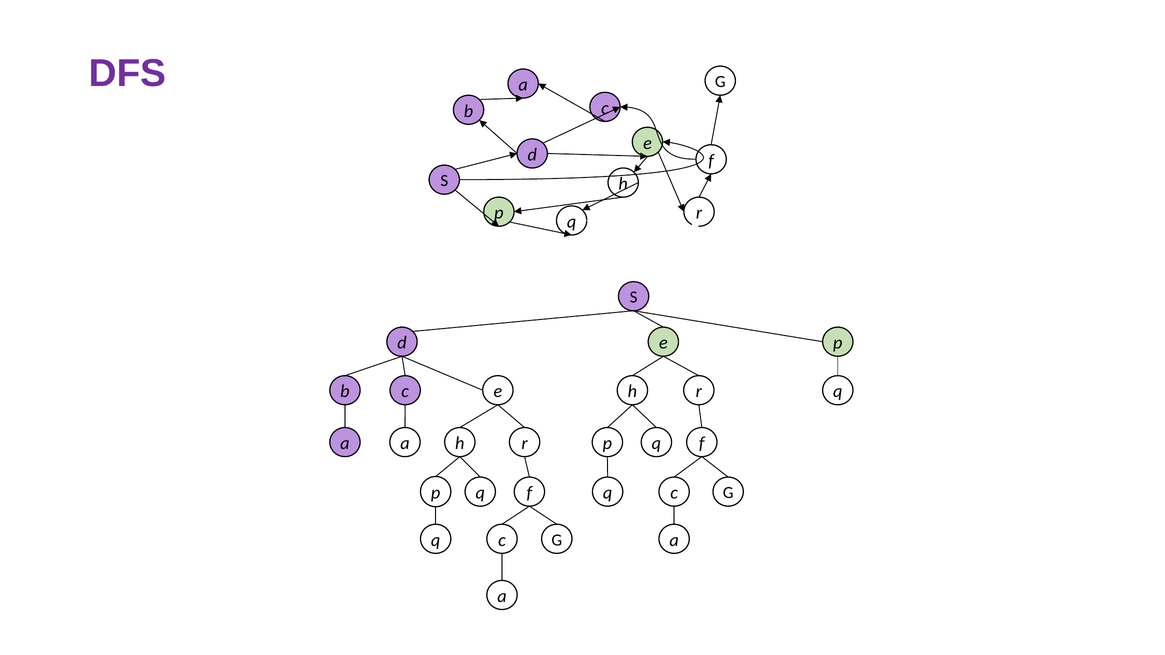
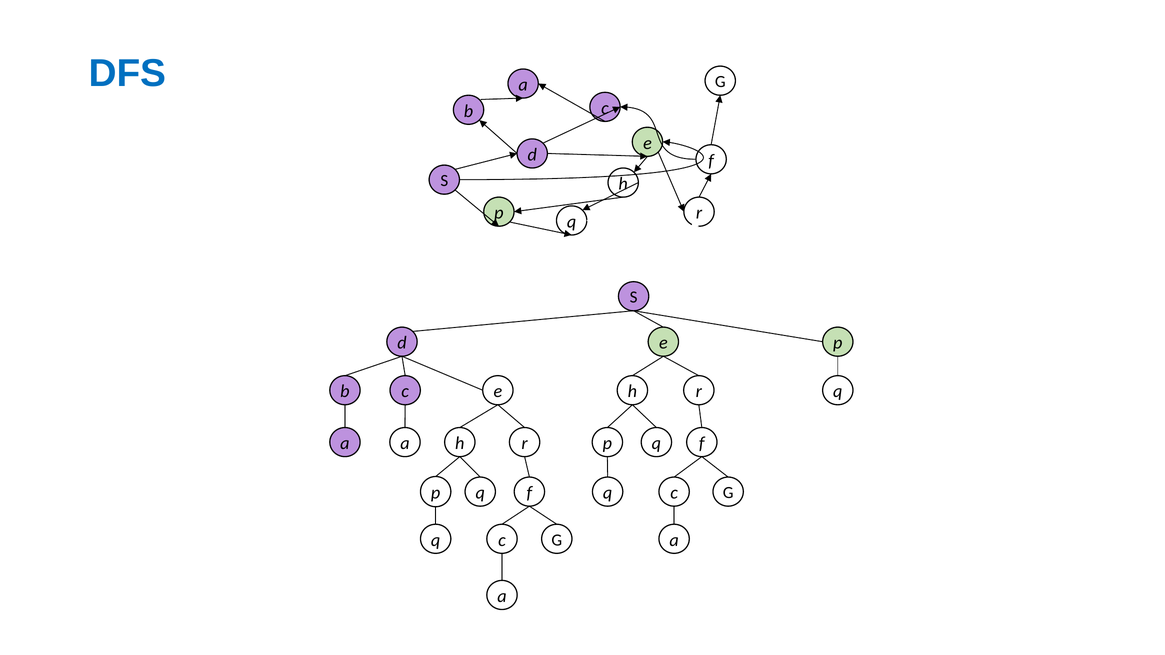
DFS colour: purple -> blue (128, 73)
